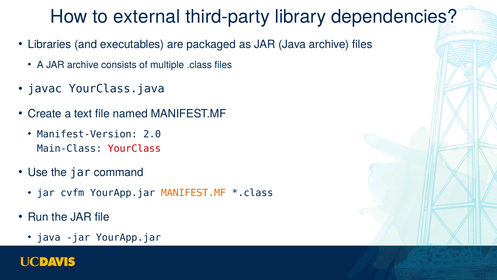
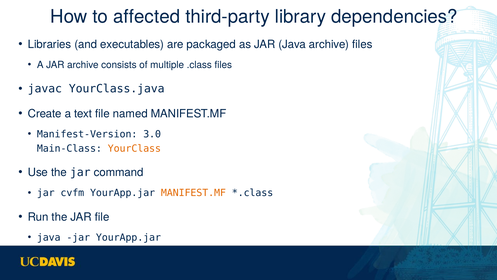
external: external -> affected (147, 17)
2.0: 2.0 -> 3.0 (152, 134)
YourClass colour: red -> orange (134, 148)
